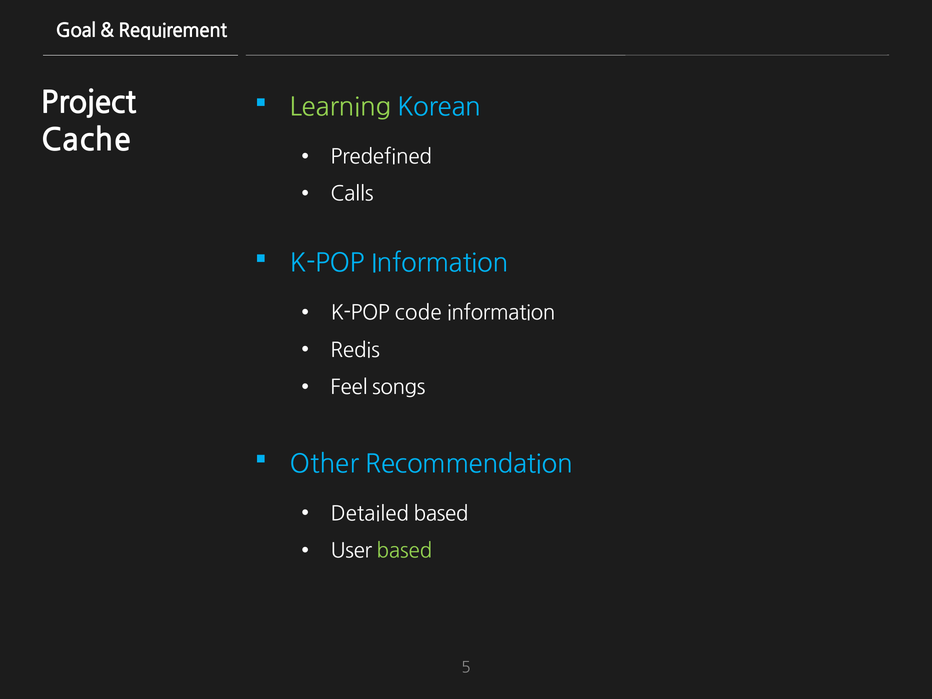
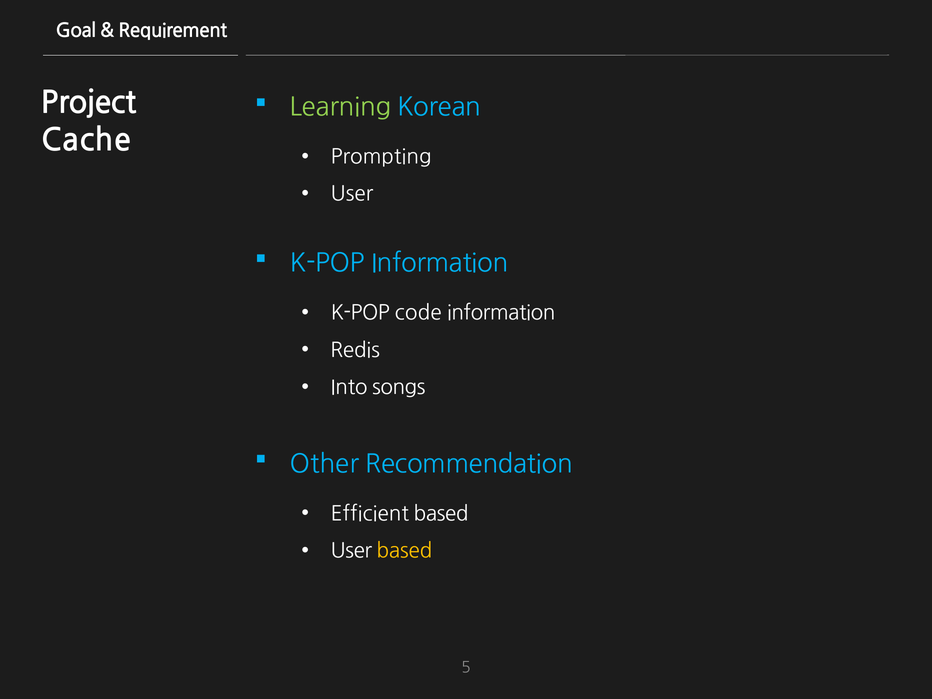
Predefined: Predefined -> Prompting (381, 157)
Calls: Calls -> User (352, 194)
Feel: Feel -> Into (349, 387)
Detailed: Detailed -> Efficient (370, 514)
based colour: light green -> yellow (404, 551)
